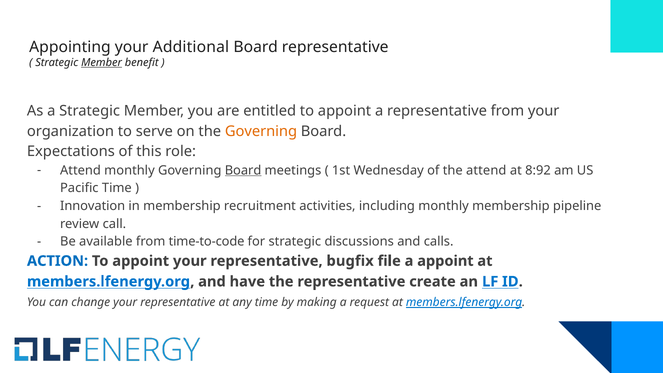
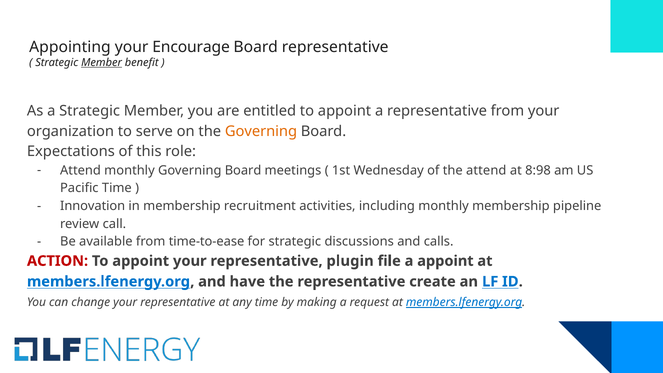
Additional: Additional -> Encourage (191, 47)
Board underline: present -> none (243, 170)
8:92: 8:92 -> 8:98 (538, 170)
time-to-code: time-to-code -> time-to-ease (207, 242)
ACTION colour: blue -> red (58, 261)
bugfix: bugfix -> plugin (350, 261)
